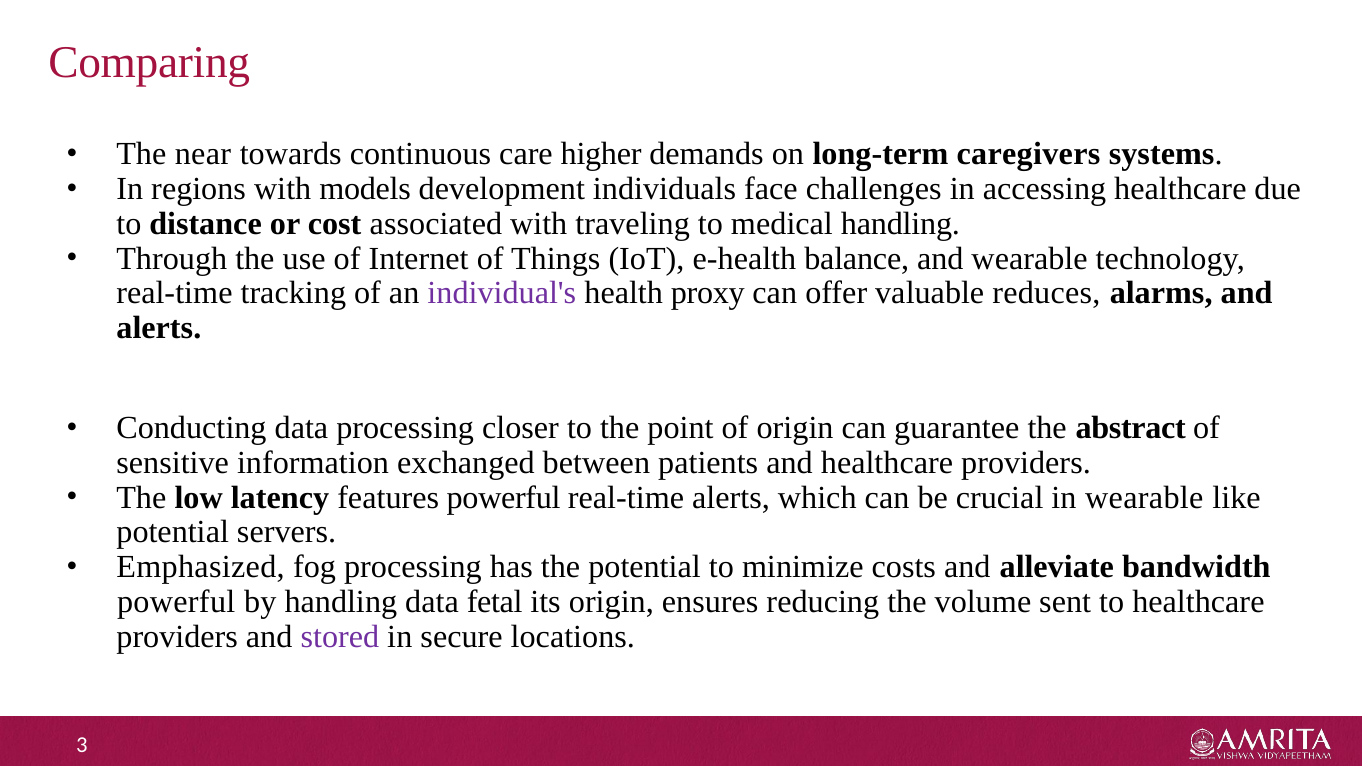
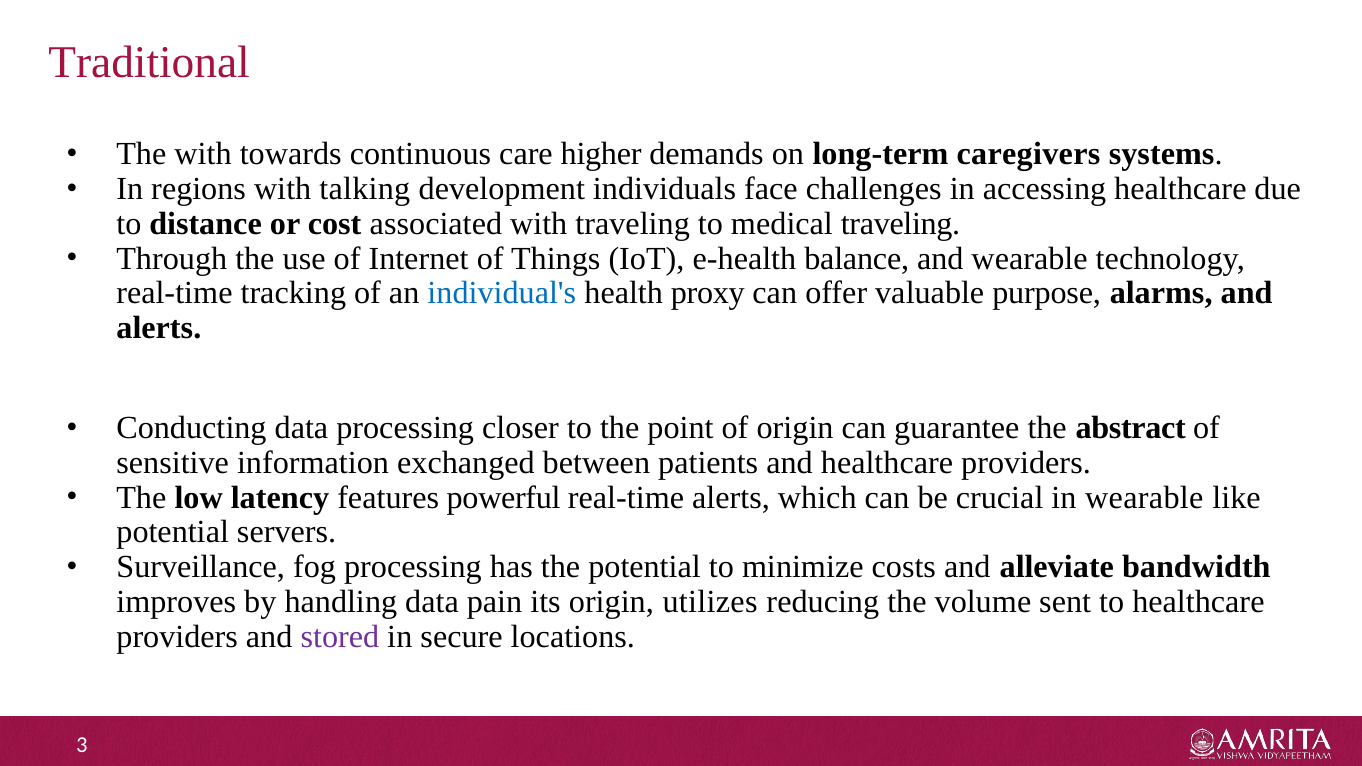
Comparing: Comparing -> Traditional (149, 62)
The near: near -> with (203, 154)
models: models -> talking (365, 189)
medical handling: handling -> traveling (901, 224)
individual's colour: purple -> blue (502, 293)
reduces: reduces -> purpose (1047, 293)
Emphasized: Emphasized -> Surveillance (201, 567)
powerful: powerful -> improves (176, 602)
fetal: fetal -> pain (495, 602)
ensures: ensures -> utilizes (710, 602)
